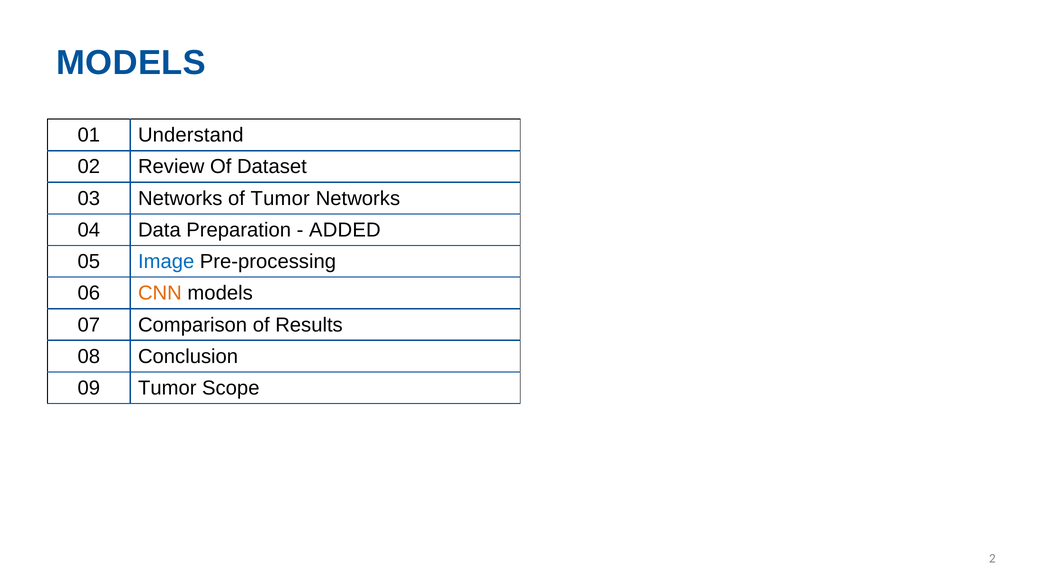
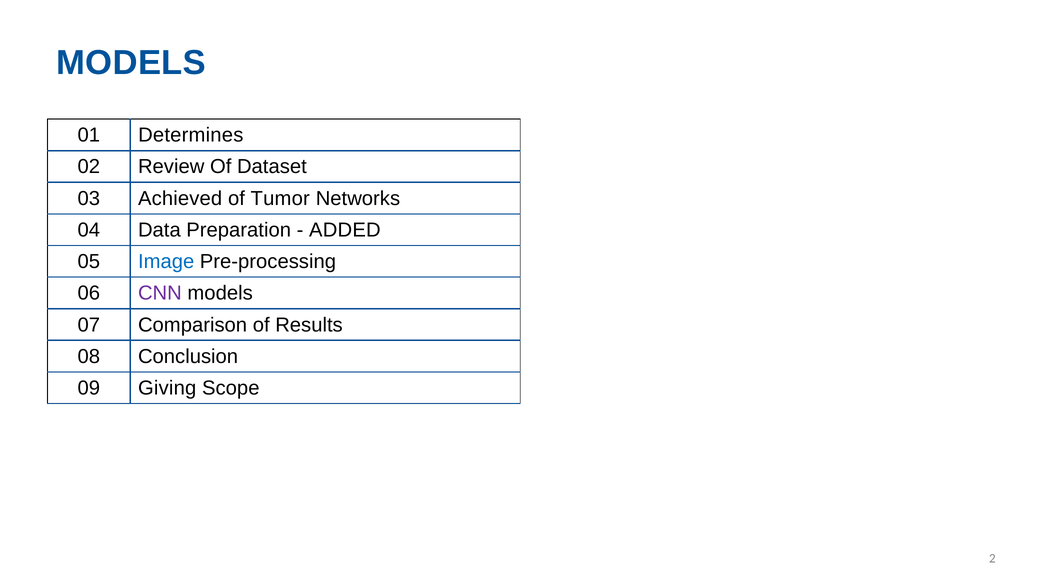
Understand: Understand -> Determines (191, 135)
03 Networks: Networks -> Achieved (180, 198)
CNN colour: orange -> purple (160, 293)
09 Tumor: Tumor -> Giving (167, 388)
